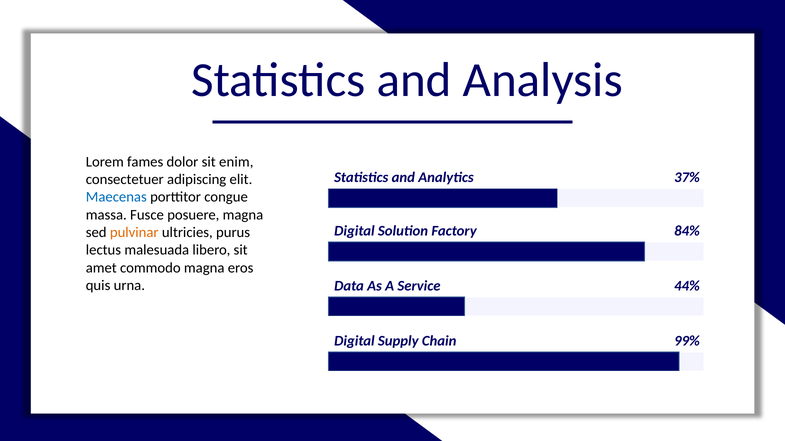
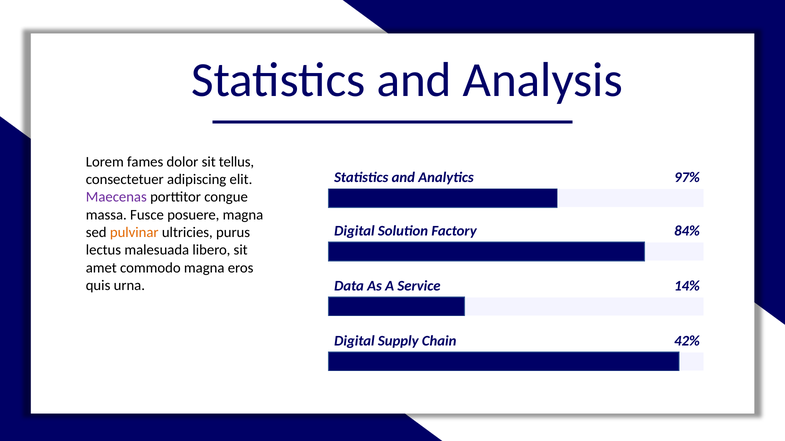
enim: enim -> tellus (236, 162)
37%: 37% -> 97% (687, 178)
Maecenas colour: blue -> purple (116, 197)
44%: 44% -> 14% (687, 286)
99%: 99% -> 42% (687, 341)
